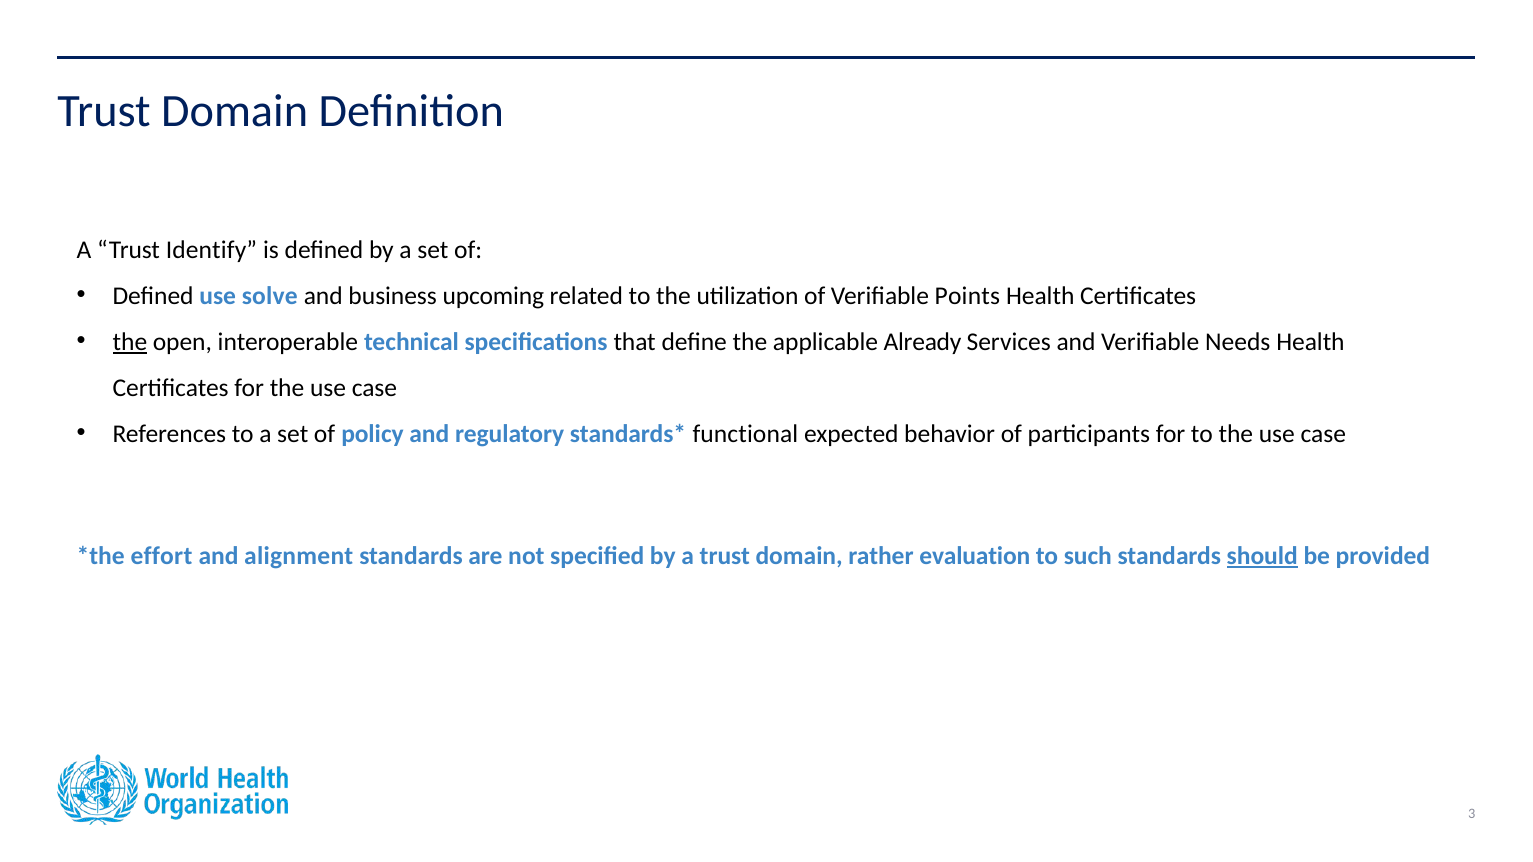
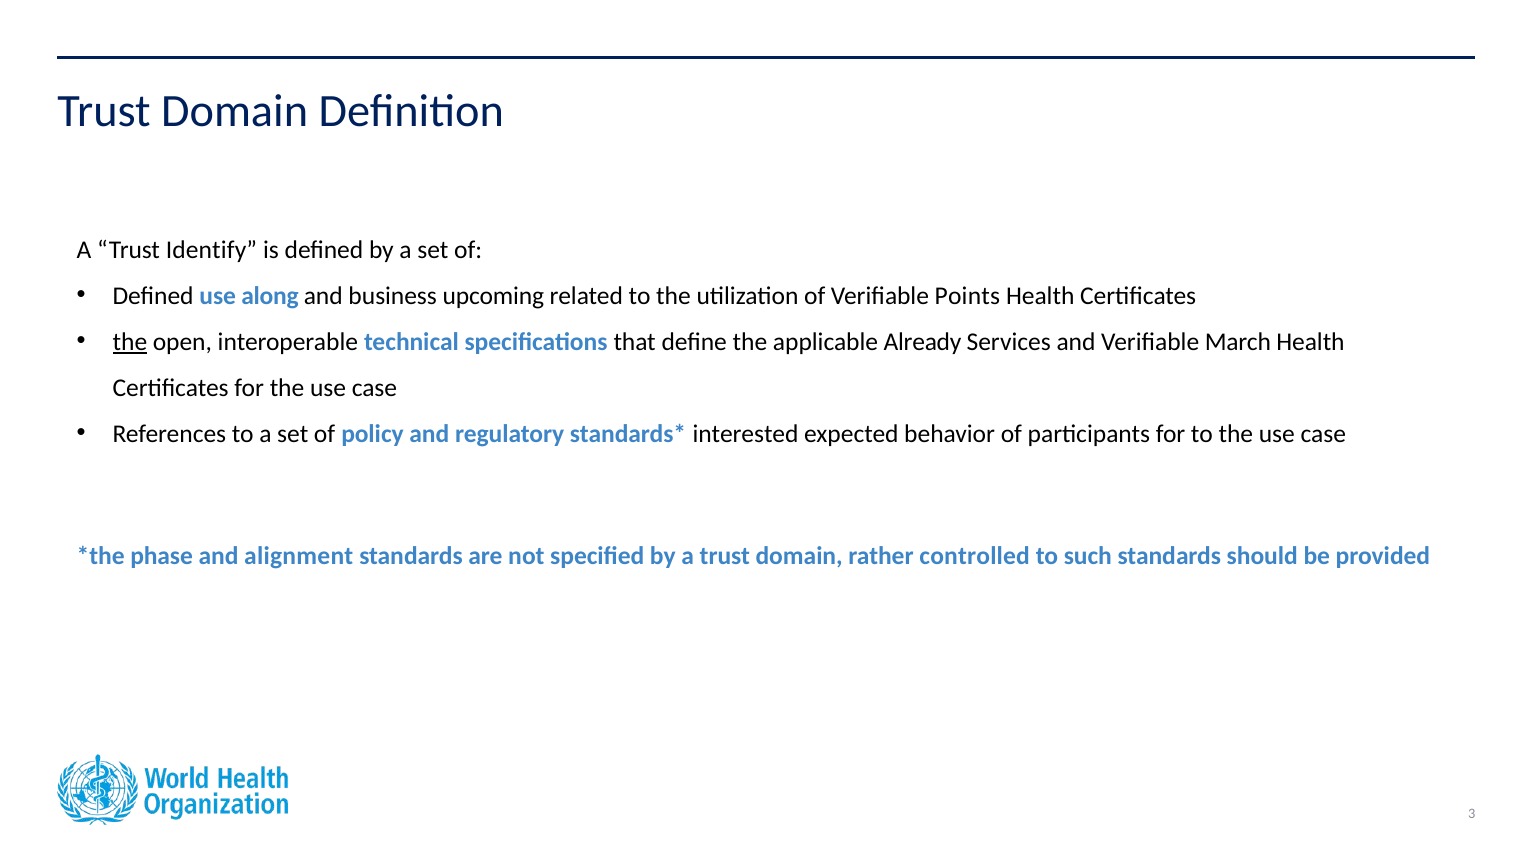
solve: solve -> along (270, 296)
Needs: Needs -> March (1238, 342)
functional: functional -> interested (746, 434)
effort: effort -> phase (162, 556)
evaluation: evaluation -> controlled (975, 556)
should underline: present -> none (1262, 556)
